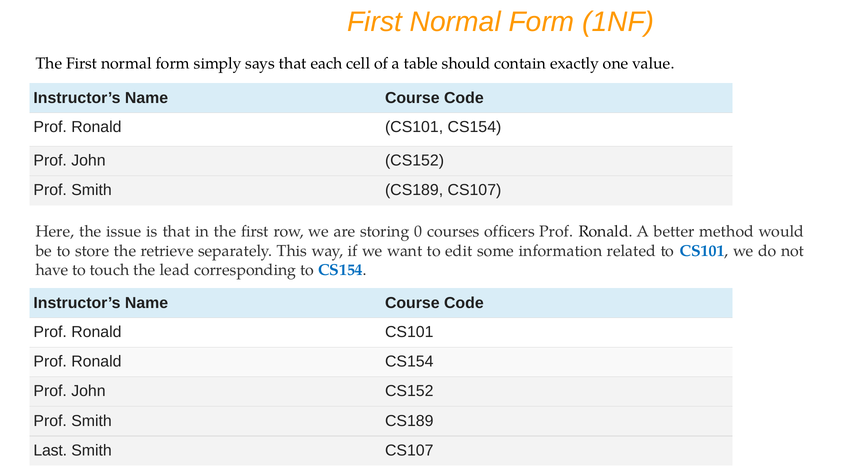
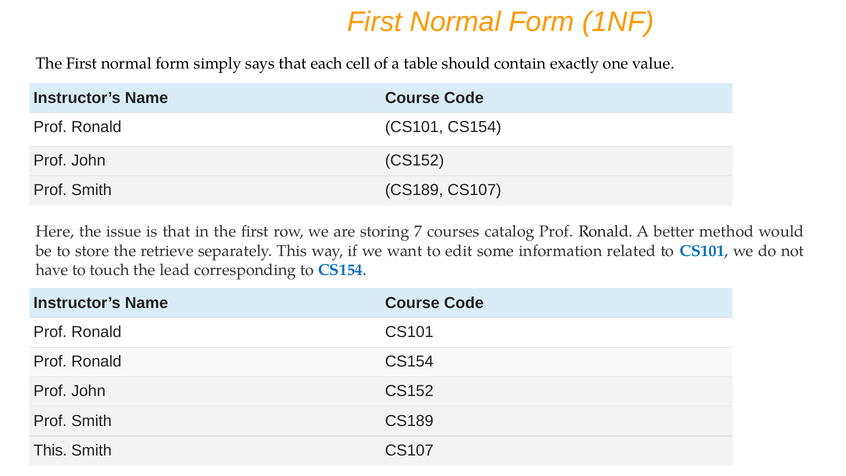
0: 0 -> 7 (418, 232)
officers: officers -> catalog (510, 232)
Last: Last -> This (50, 450)
